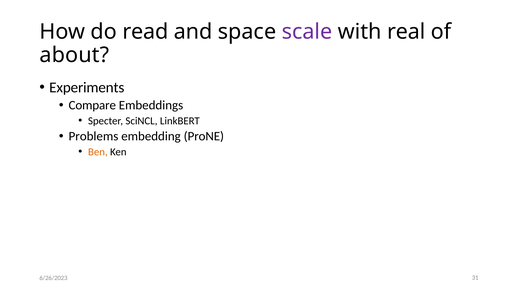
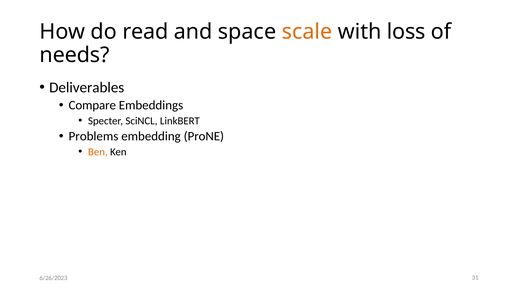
scale colour: purple -> orange (307, 32)
real: real -> loss (406, 32)
about: about -> needs (74, 55)
Experiments: Experiments -> Deliverables (87, 88)
